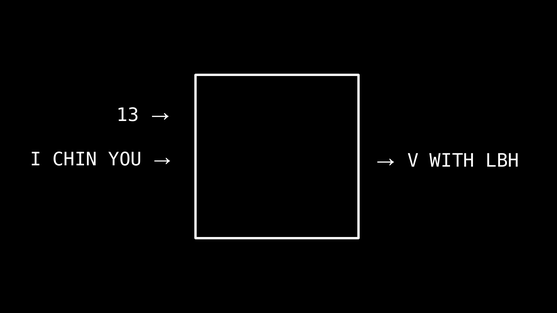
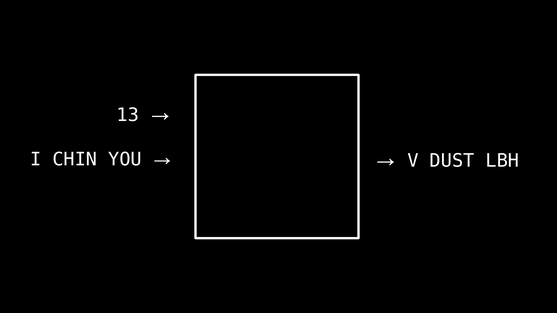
WITH: WITH -> DUST (452, 161)
